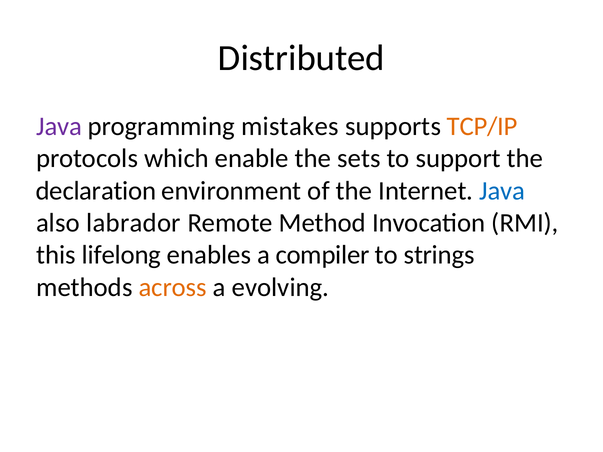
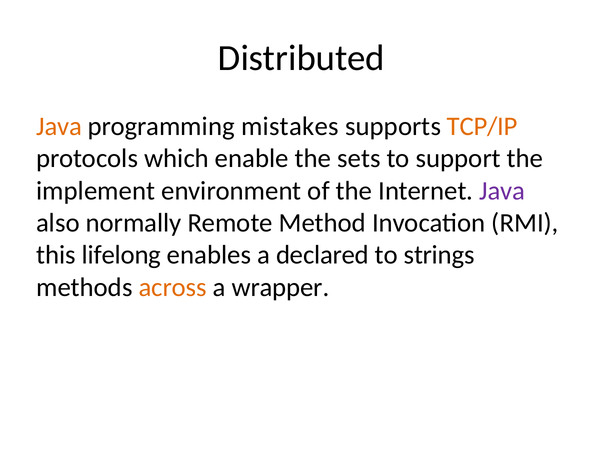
Java colour: purple -> orange (59, 126)
declaration: declaration -> implement (96, 191)
Java colour: blue -> purple (502, 191)
labrador: labrador -> normally (134, 223)
compiler: compiler -> declared (323, 255)
evolving: evolving -> wrapper (281, 287)
